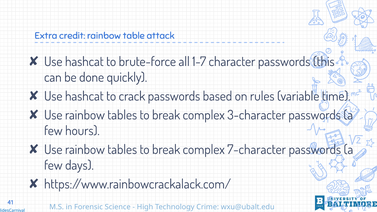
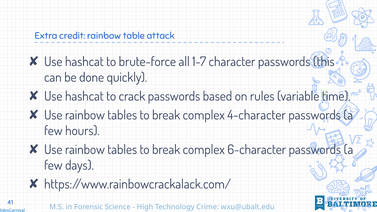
3-character: 3-character -> 4-character (257, 115)
7-character: 7-character -> 6-character (257, 150)
